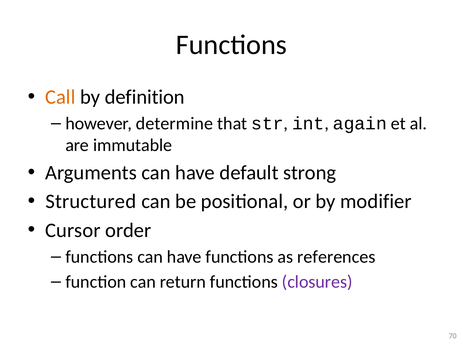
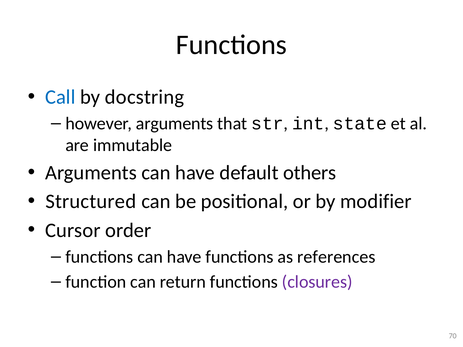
Call colour: orange -> blue (60, 97)
definition: definition -> docstring (145, 97)
however determine: determine -> arguments (175, 124)
again: again -> state (360, 124)
strong: strong -> others (310, 173)
